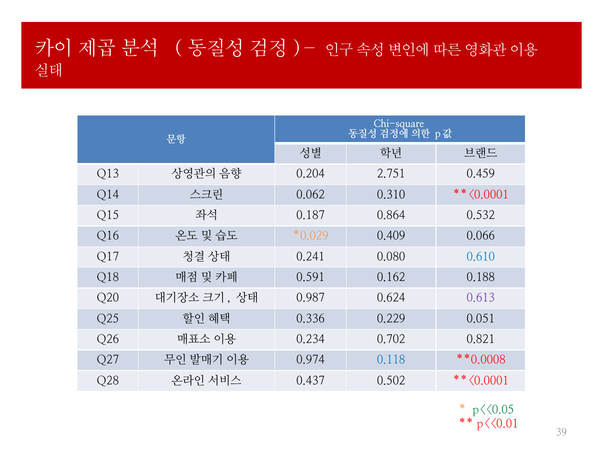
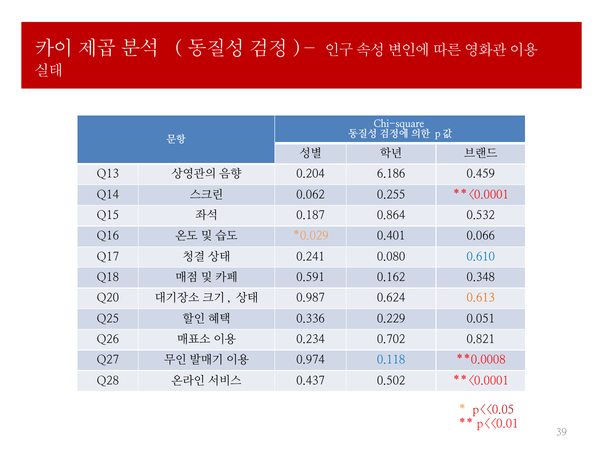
2.751: 2.751 -> 6.186 (391, 174)
0.310: 0.310 -> 0.255 (391, 194)
0.409: 0.409 -> 0.401 (391, 236)
0.188: 0.188 -> 0.348 (481, 277)
0.613 colour: purple -> orange (481, 297)
p<<0.05 colour: green -> red (493, 409)
